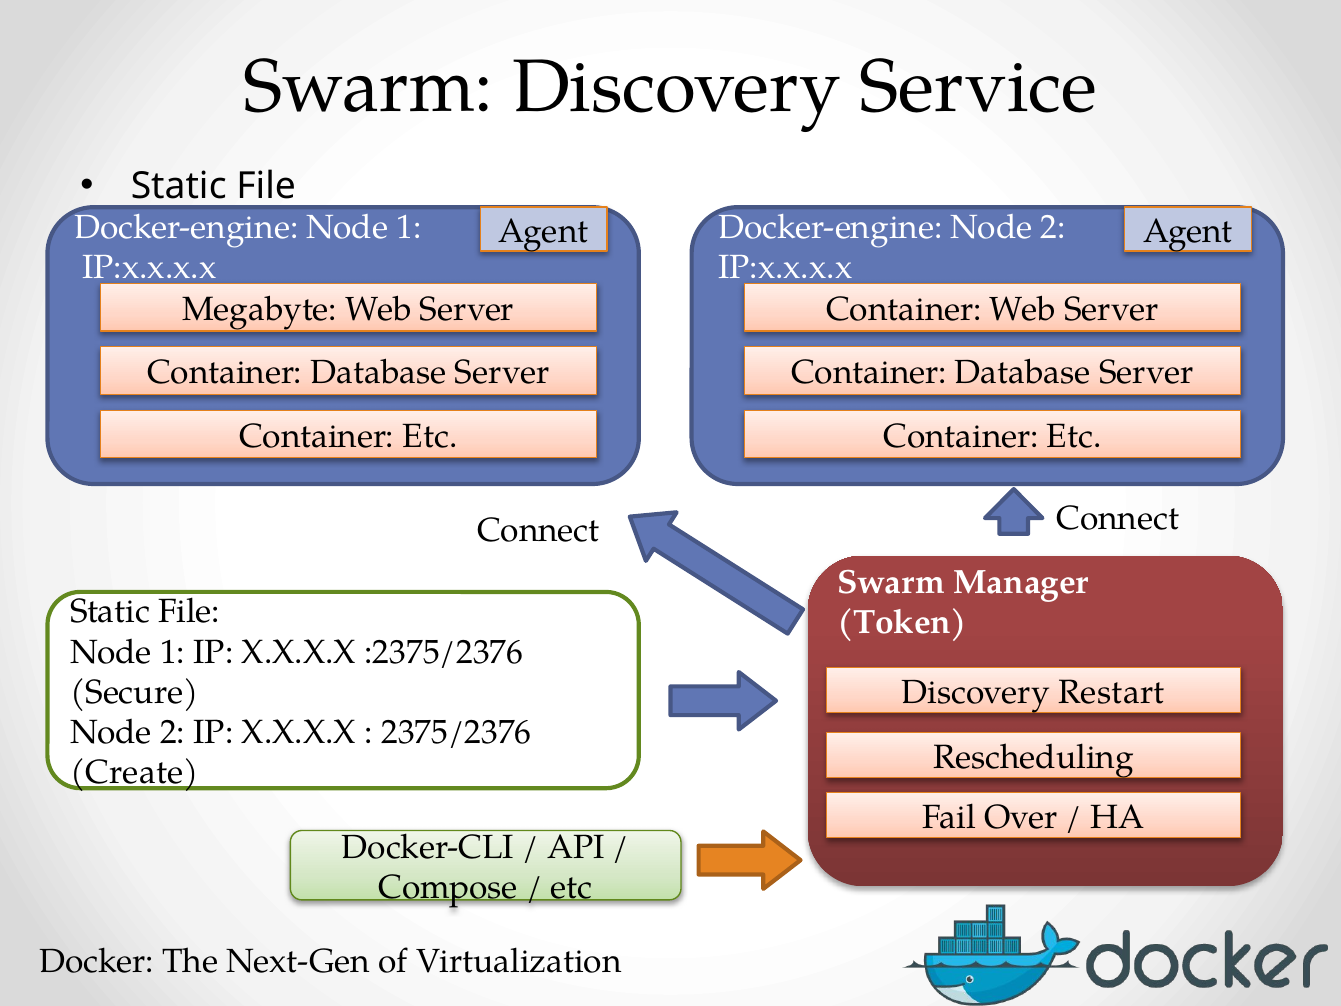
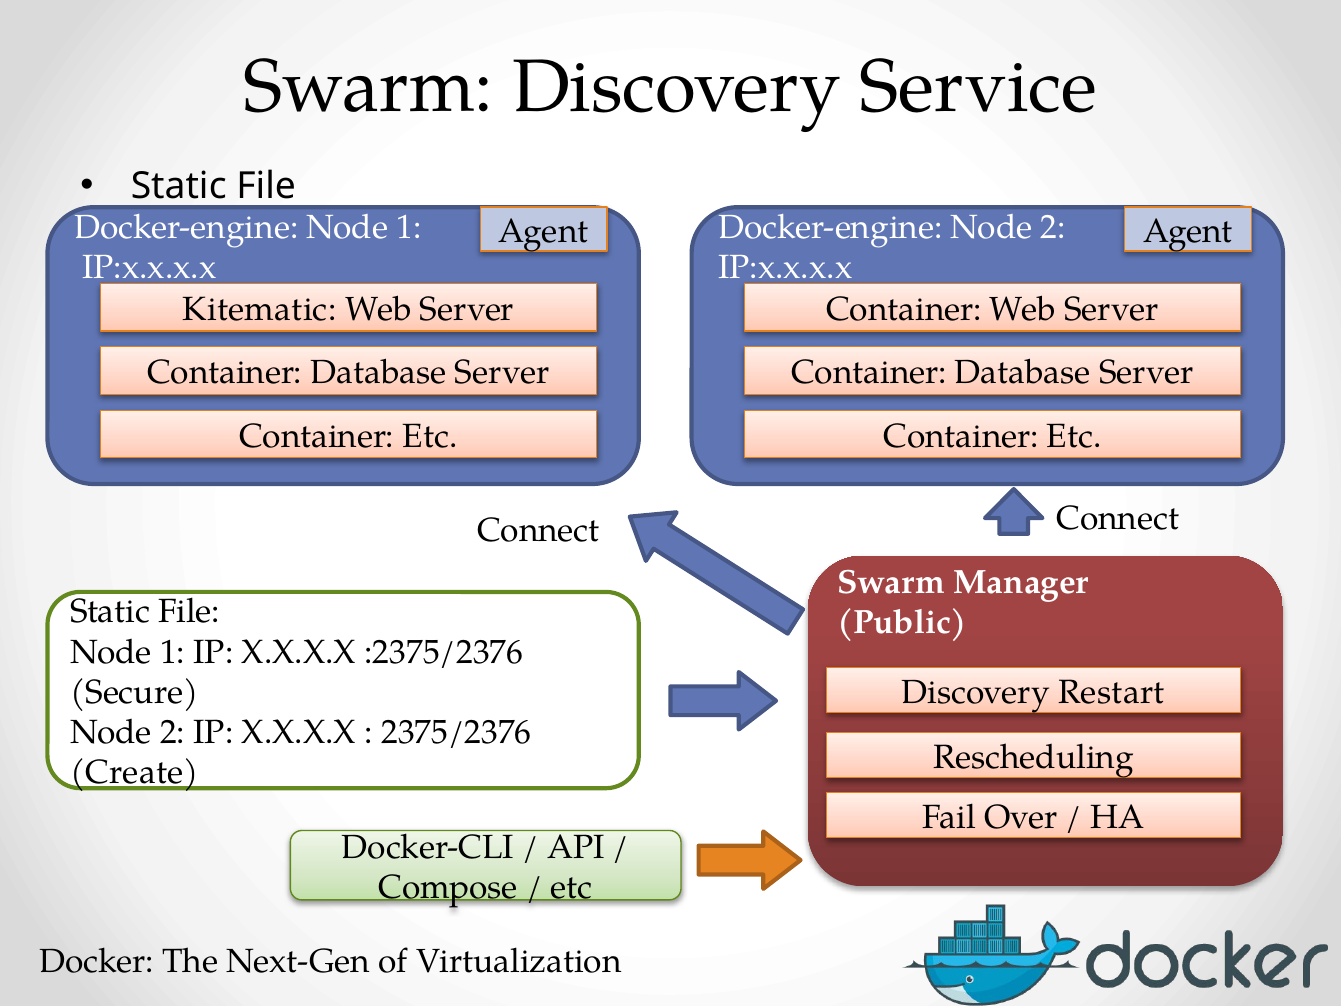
Megabyte: Megabyte -> Kitematic (260, 309)
Token: Token -> Public (902, 623)
